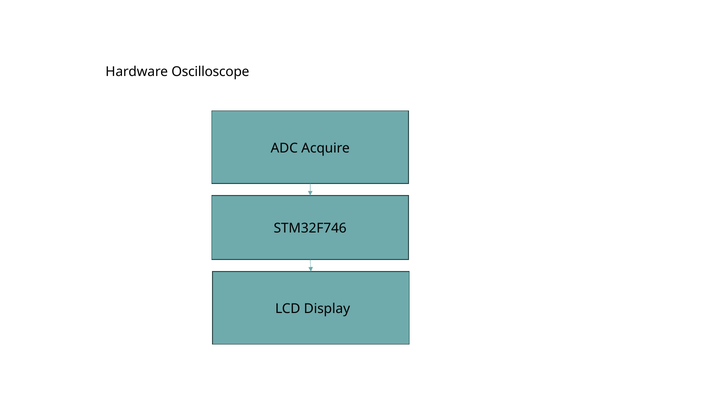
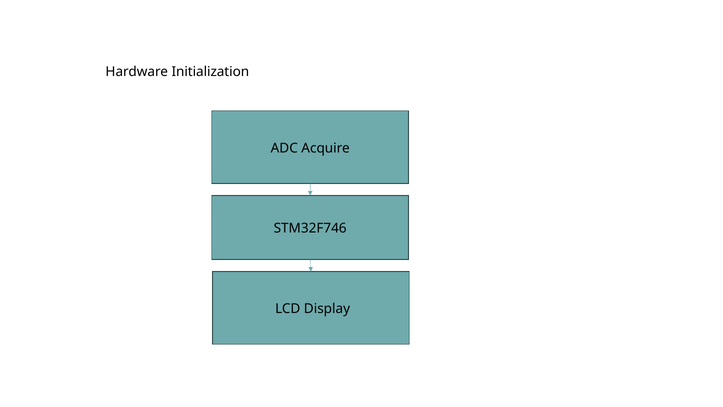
Oscilloscope: Oscilloscope -> Initialization (210, 72)
